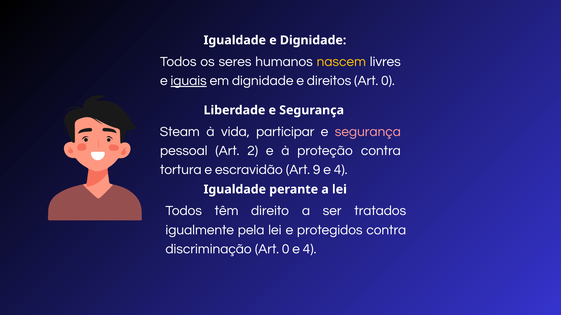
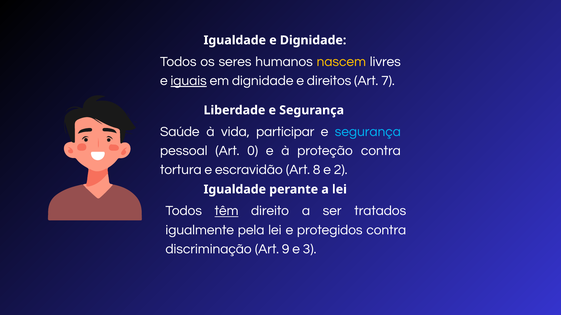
direitos Art 0: 0 -> 7 (388, 81)
Steam: Steam -> Saúde (180, 132)
segurança colour: pink -> light blue (368, 132)
2: 2 -> 0 (253, 151)
9: 9 -> 8 (317, 170)
4: 4 -> 2 (341, 170)
têm underline: none -> present (227, 211)
discriminação Art 0: 0 -> 9 (286, 249)
4: 4 -> 3 (310, 249)
